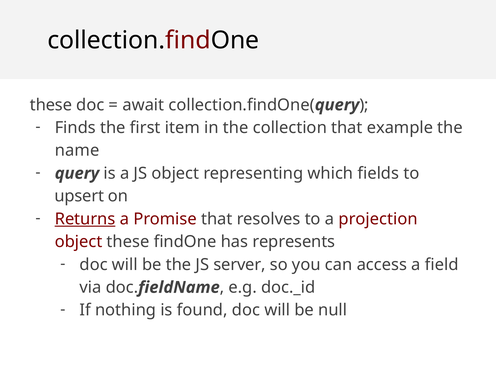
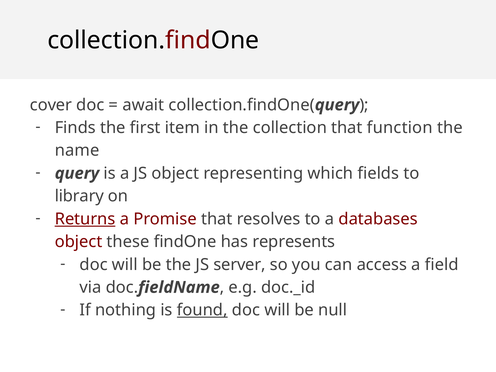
these: these -> cover (51, 105)
example: example -> function (400, 128)
upsert: upsert -> library (79, 196)
projection: projection -> databases (378, 219)
found underline: none -> present (202, 310)
